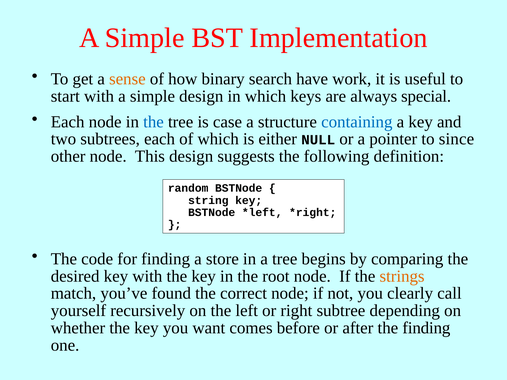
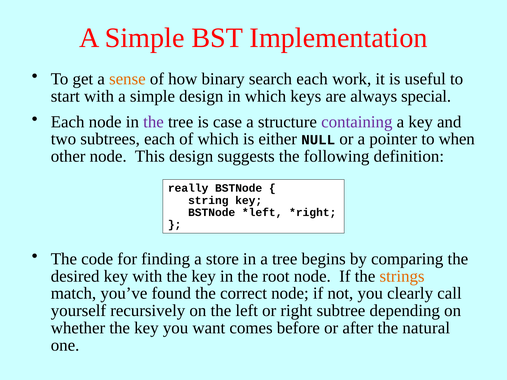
search have: have -> each (312, 79)
the colour: blue -> purple (153, 122)
containing colour: blue -> purple (357, 122)
since: since -> when (457, 139)
random: random -> really (188, 188)
the finding: finding -> natural (426, 328)
